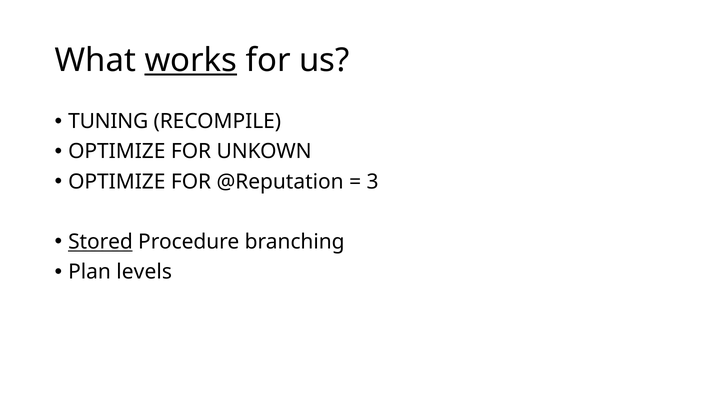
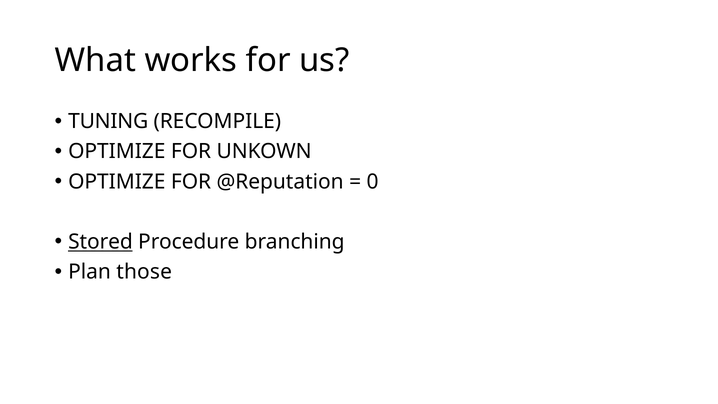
works underline: present -> none (191, 60)
3: 3 -> 0 (373, 182)
levels: levels -> those (144, 272)
